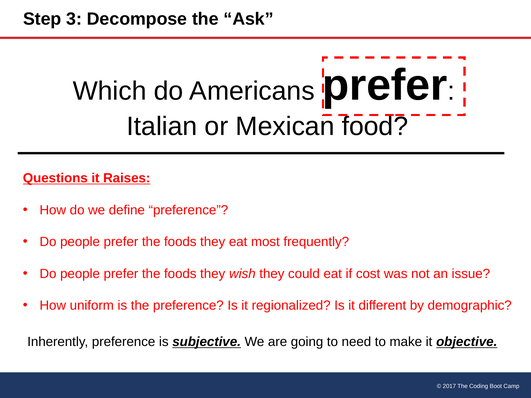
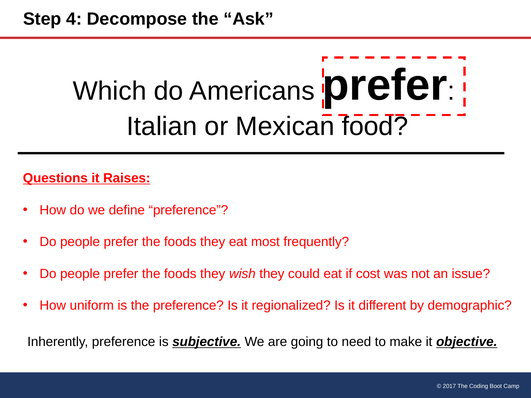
3: 3 -> 4 (74, 19)
